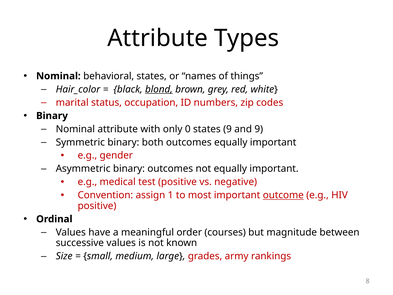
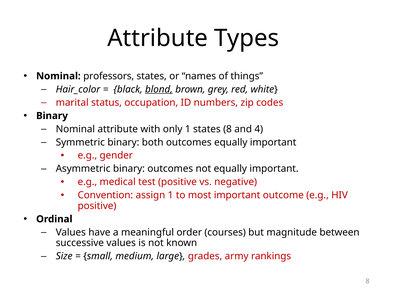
behavioral: behavioral -> professors (109, 76)
only 0: 0 -> 1 (188, 129)
states 9: 9 -> 8 (227, 129)
and 9: 9 -> 4 (259, 129)
outcome underline: present -> none (283, 195)
